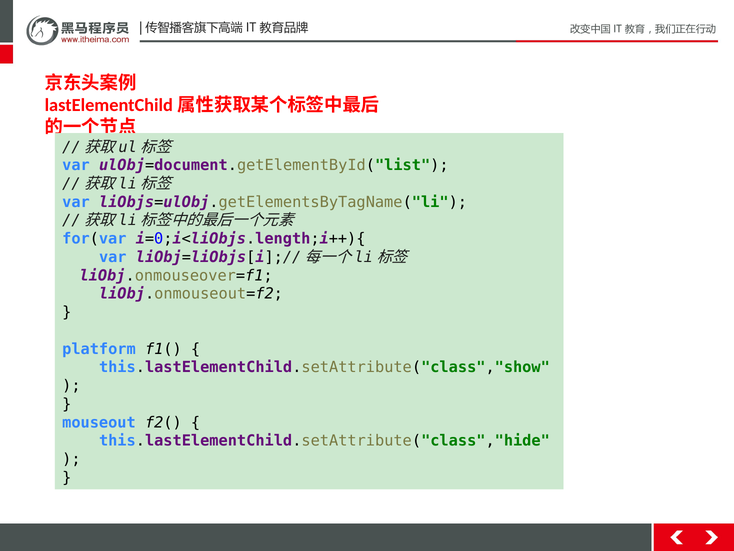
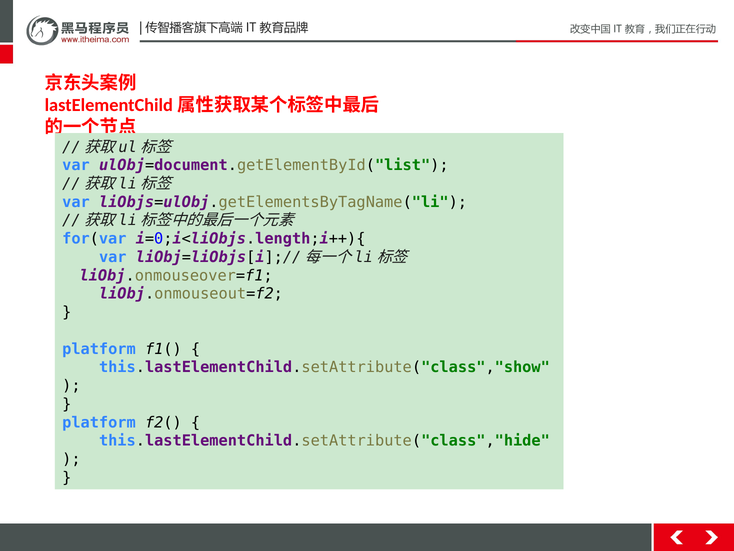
mouseout: mouseout -> platform (99, 422)
